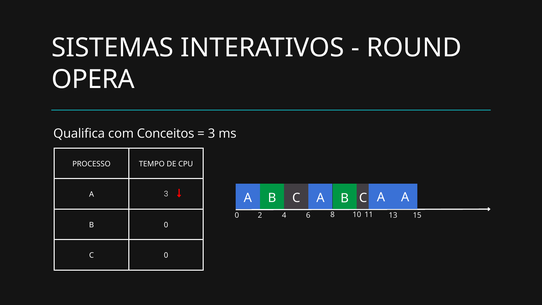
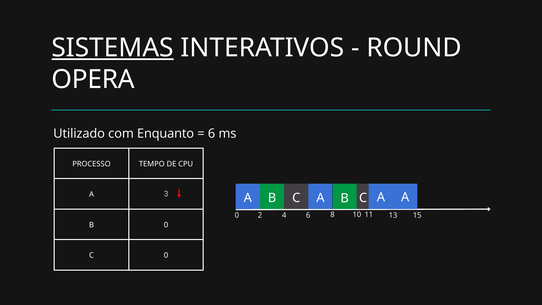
SISTEMAS underline: none -> present (113, 48)
Qualifica: Qualifica -> Utilizado (79, 134)
Conceitos: Conceitos -> Enquanto (166, 134)
3: 3 -> 6 (212, 134)
